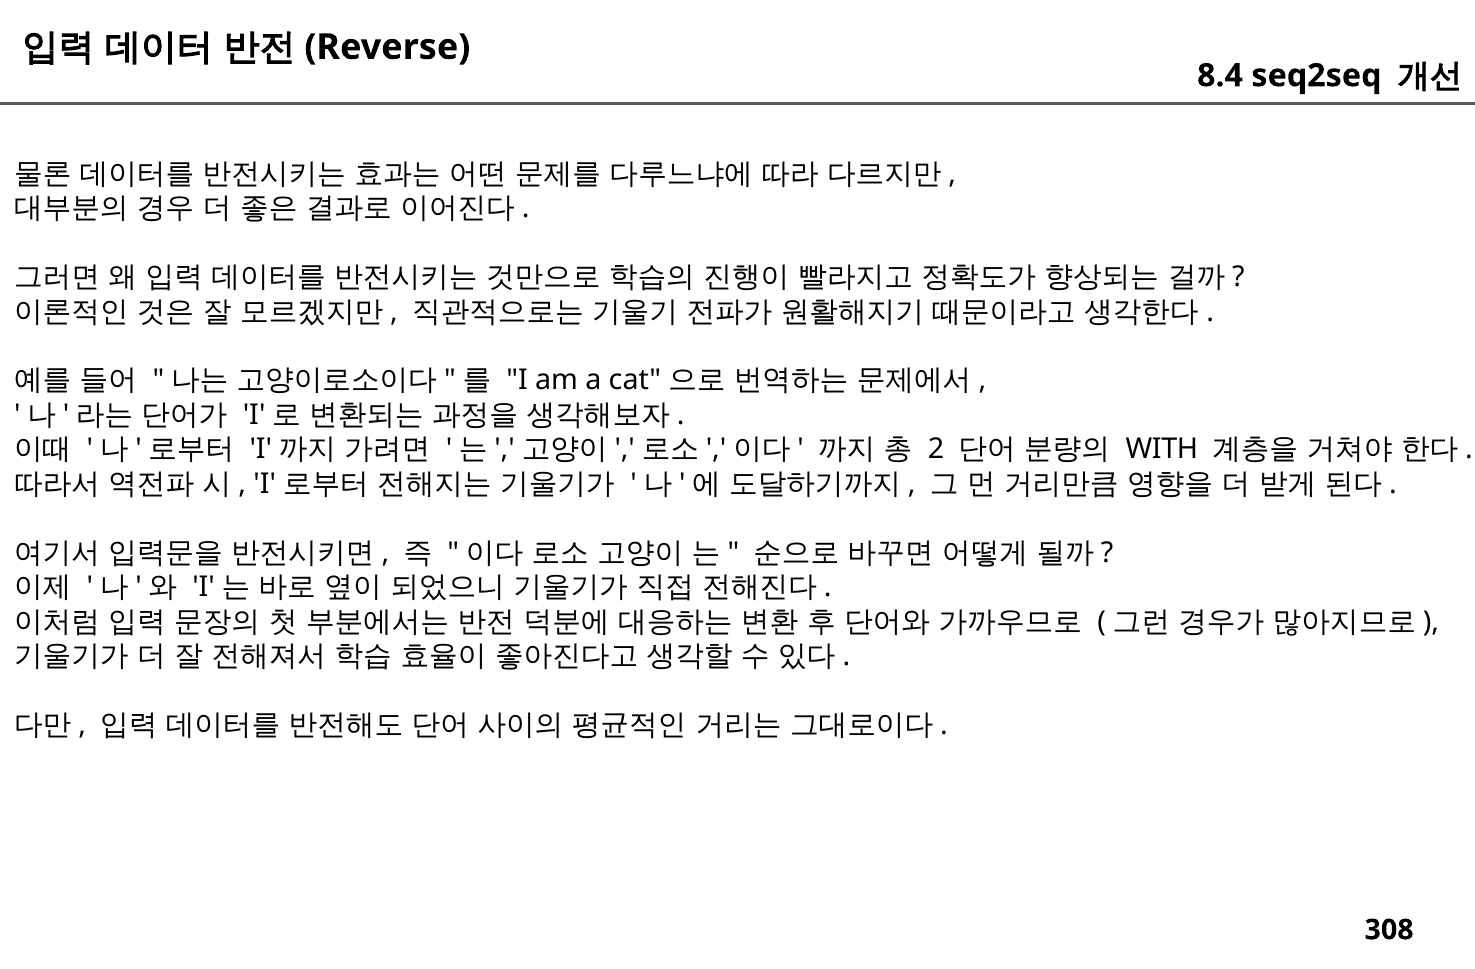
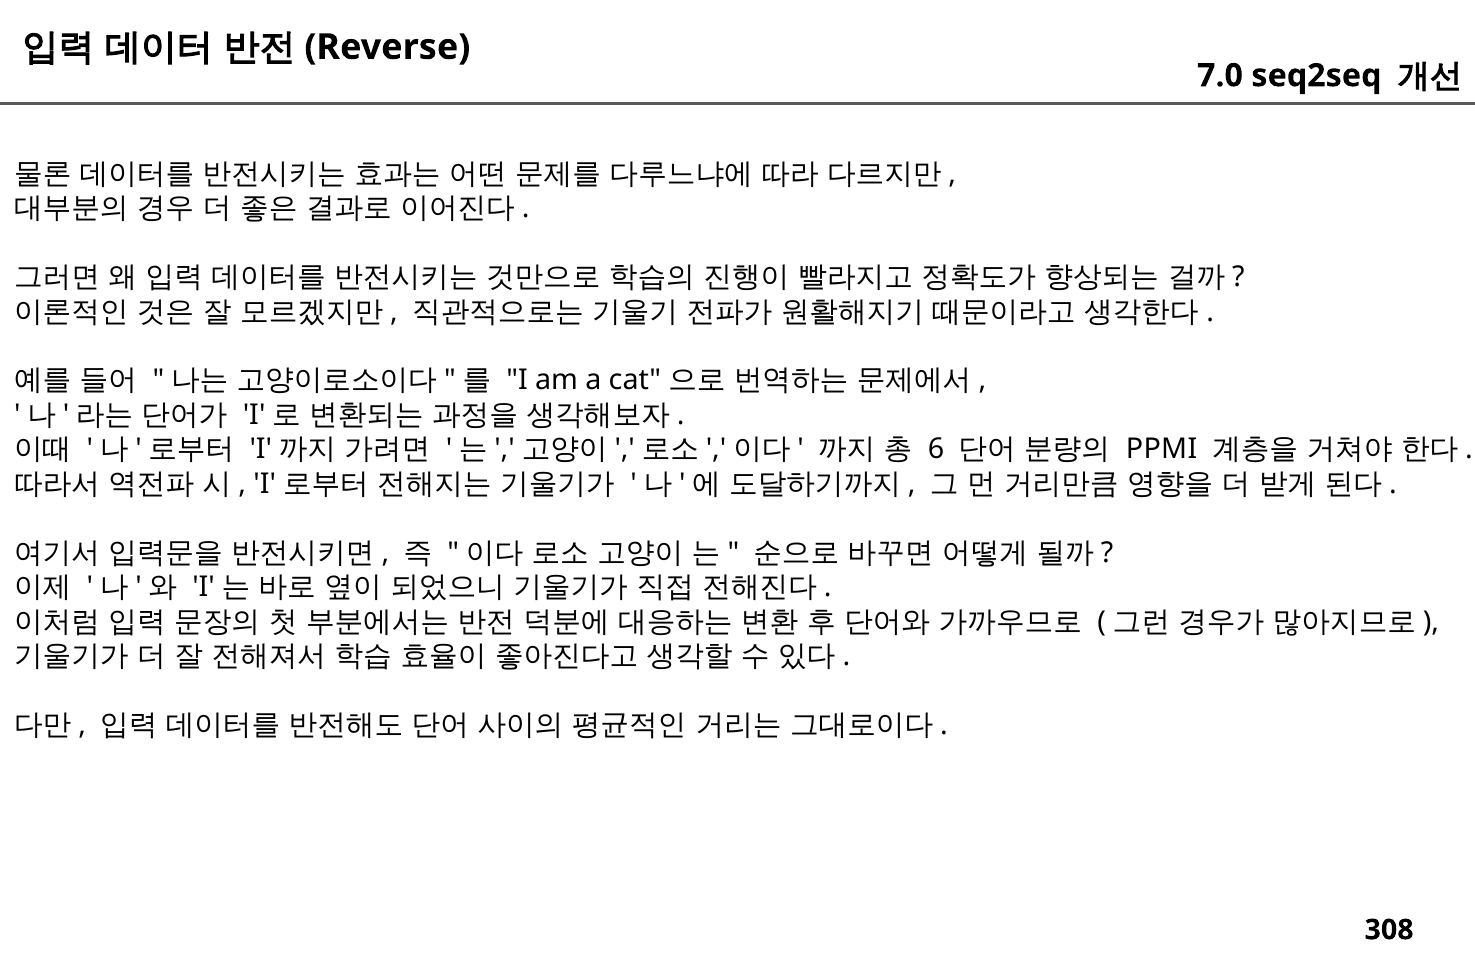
8.4: 8.4 -> 7.0 (1220, 76)
2: 2 -> 6 (936, 449)
WITH: WITH -> PPMI (1162, 449)
